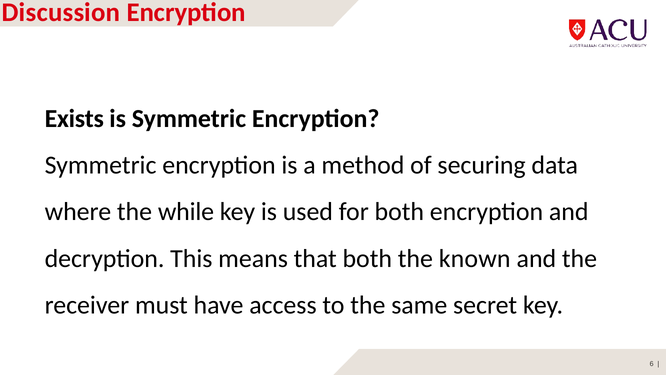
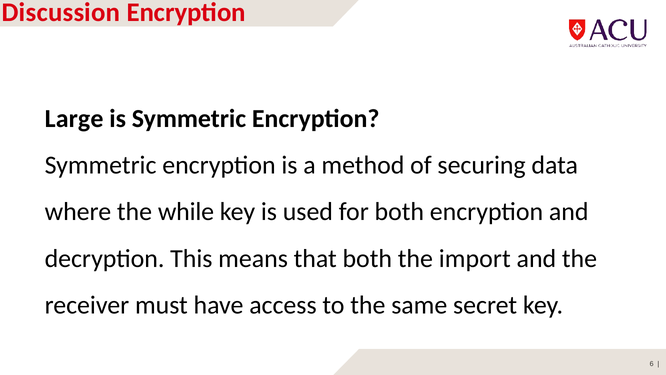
Exists: Exists -> Large (74, 118)
known: known -> import (475, 258)
